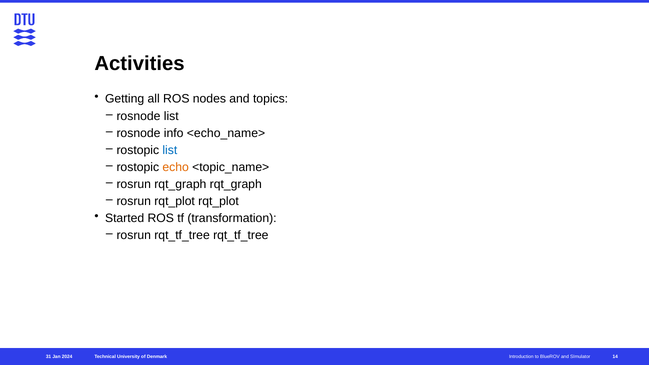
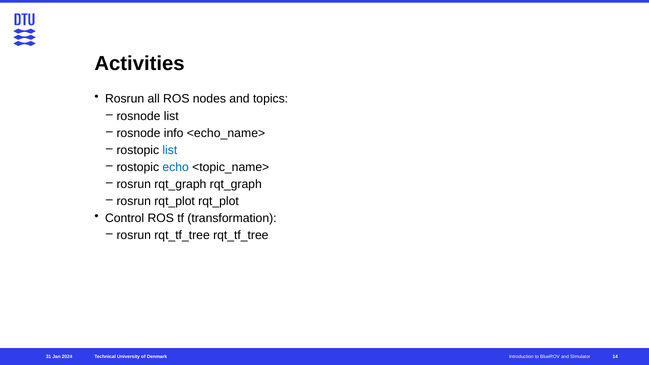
Getting: Getting -> Rosrun (125, 99)
echo colour: orange -> blue (176, 167)
Started: Started -> Control (125, 218)
